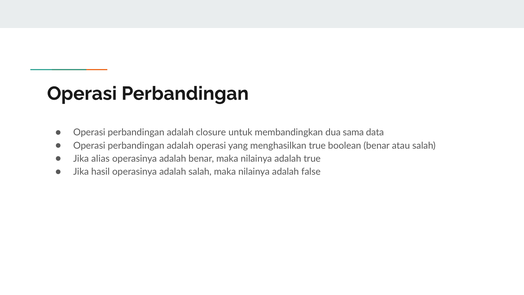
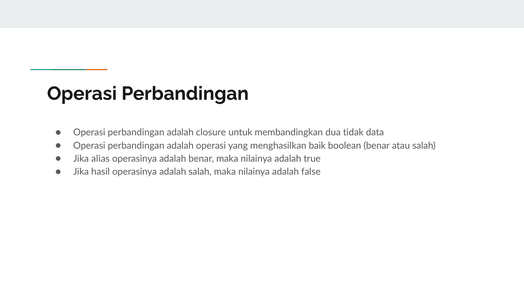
sama: sama -> tidak (353, 132)
menghasilkan true: true -> baik (317, 145)
